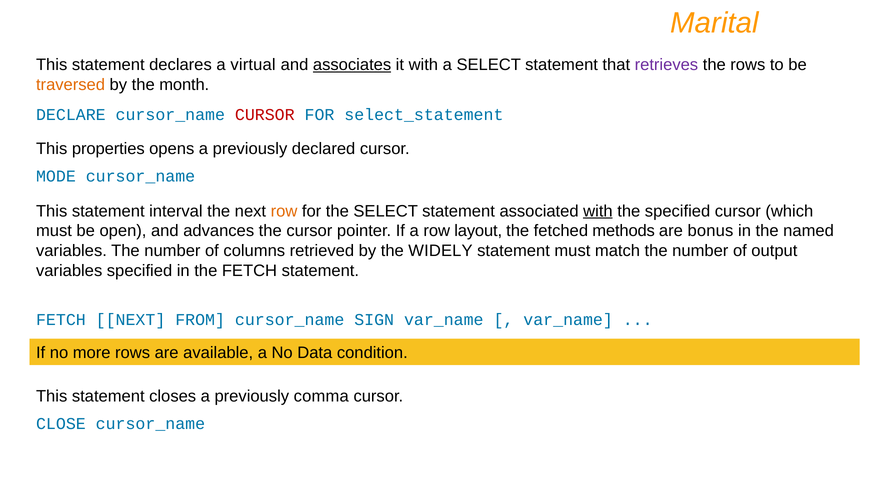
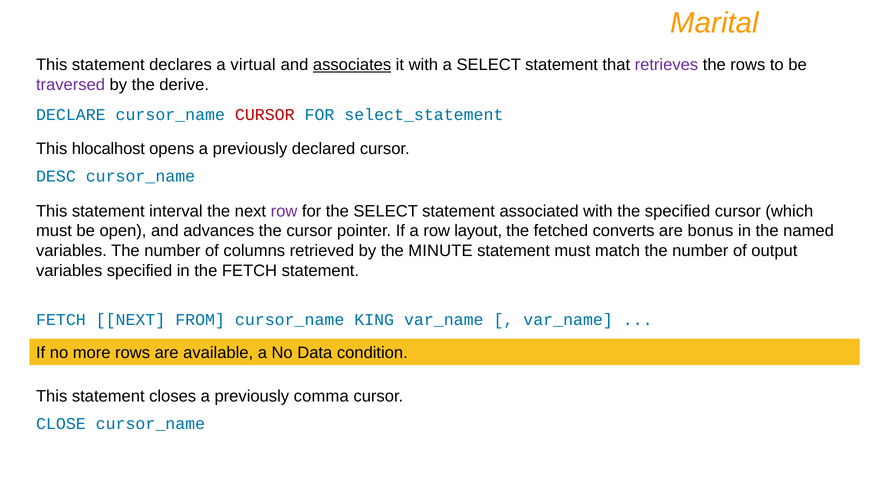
traversed colour: orange -> purple (71, 85)
month: month -> derive (184, 85)
properties: properties -> hlocalhost (108, 149)
MODE: MODE -> DESC (56, 176)
row colour: orange -> purple (284, 211)
with underline: present -> none (598, 211)
methods: methods -> converts (624, 231)
WIDELY: WIDELY -> MINUTE (441, 251)
SIGN: SIGN -> KING (374, 320)
